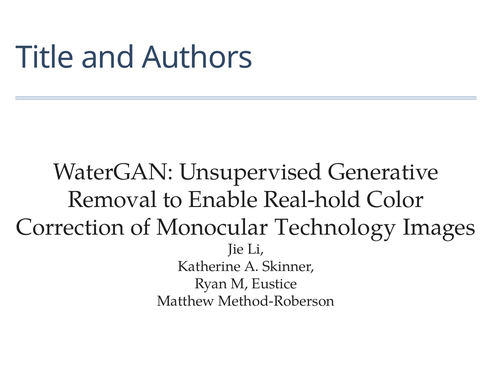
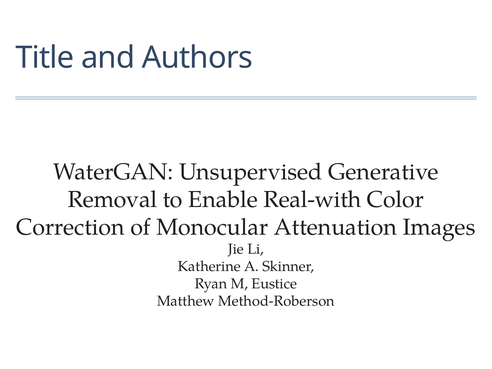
Real-hold: Real-hold -> Real-with (312, 200)
Technology: Technology -> Attenuation (335, 227)
